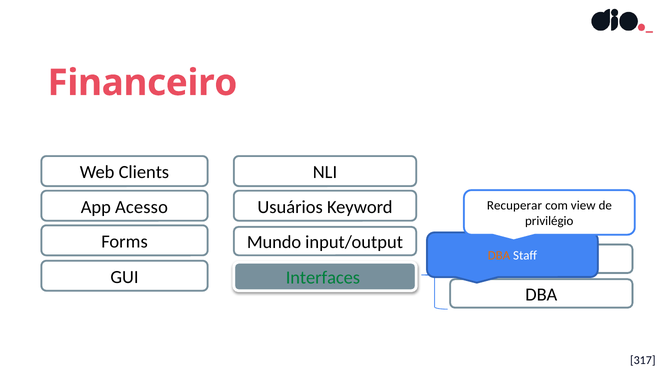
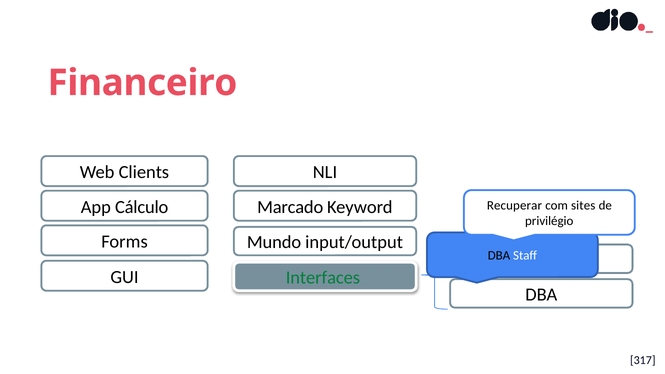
Acesso: Acesso -> Cálculo (142, 207)
Usuários: Usuários -> Marcado (290, 207)
view: view -> sites (583, 206)
DBA colour: orange -> black (499, 256)
